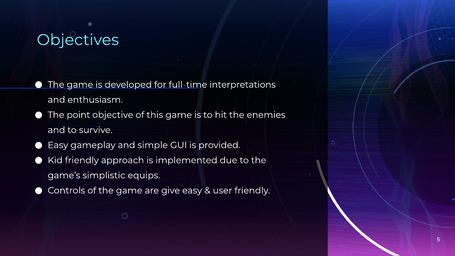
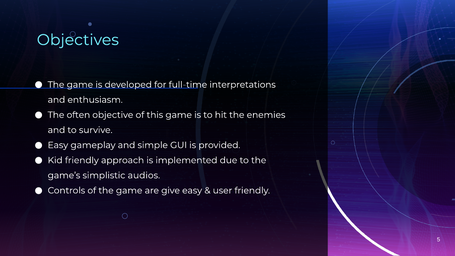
point: point -> often (78, 115)
equips: equips -> audios (144, 175)
